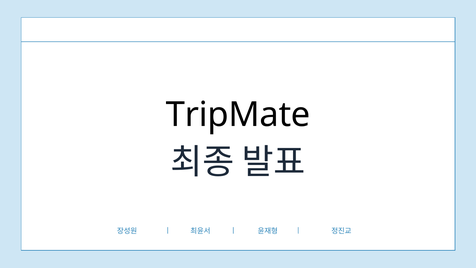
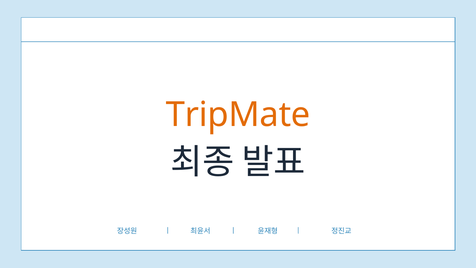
TripMate colour: black -> orange (238, 115)
